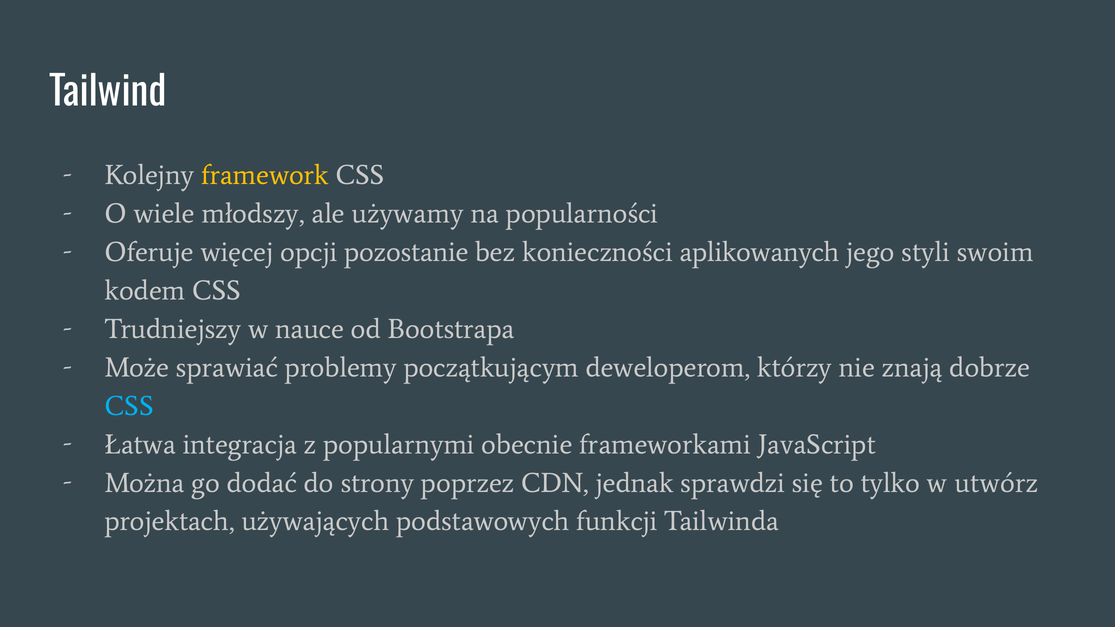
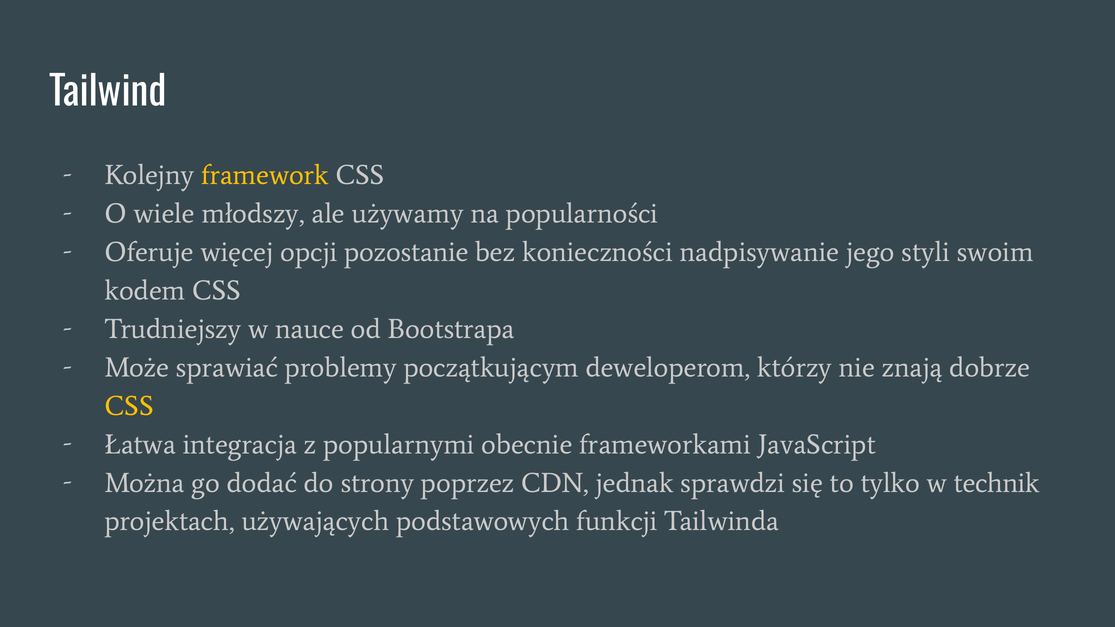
aplikowanych: aplikowanych -> nadpisywanie (760, 252)
CSS colour: light blue -> yellow (129, 406)
utwórz: utwórz -> technik (997, 483)
